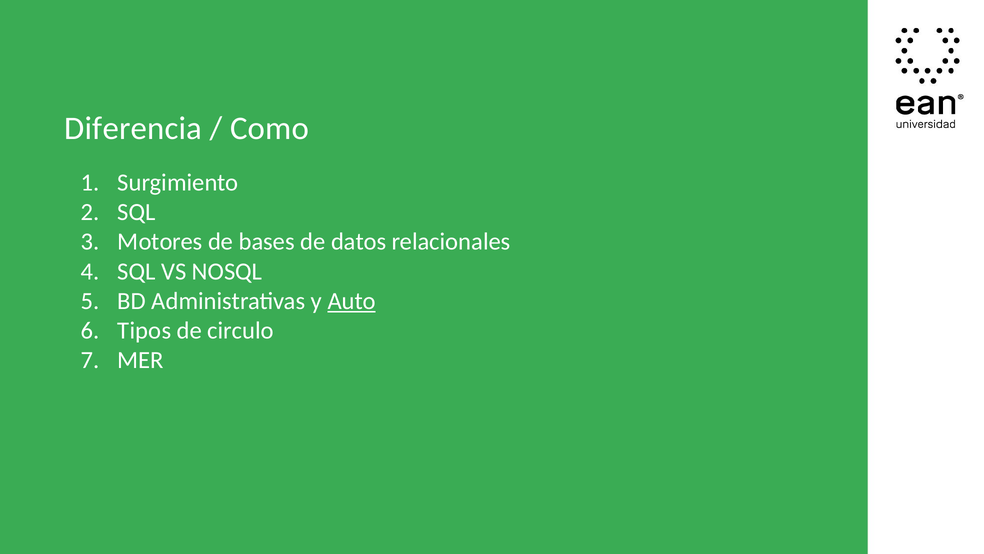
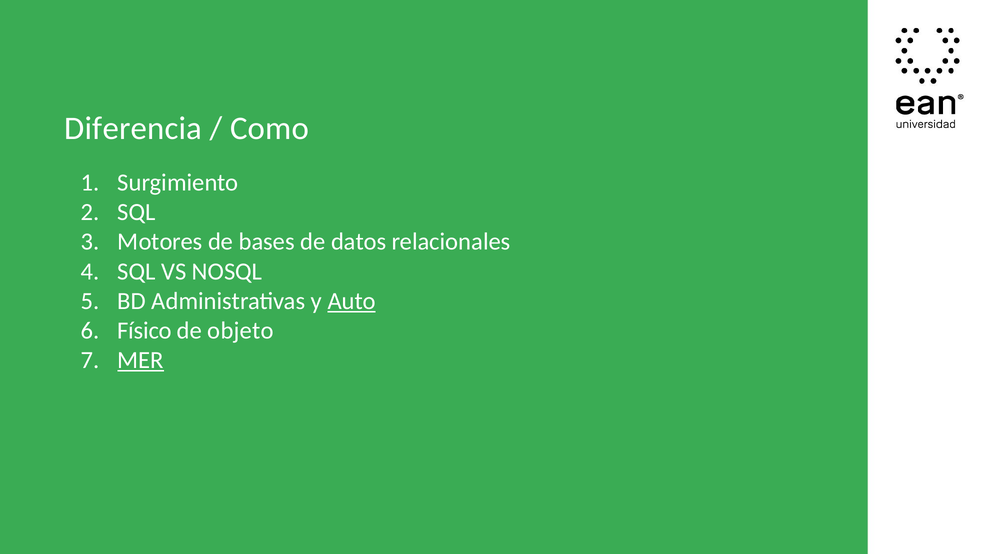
Tipos: Tipos -> Físico (145, 330)
circulo: circulo -> objeto (240, 330)
MER underline: none -> present (141, 360)
